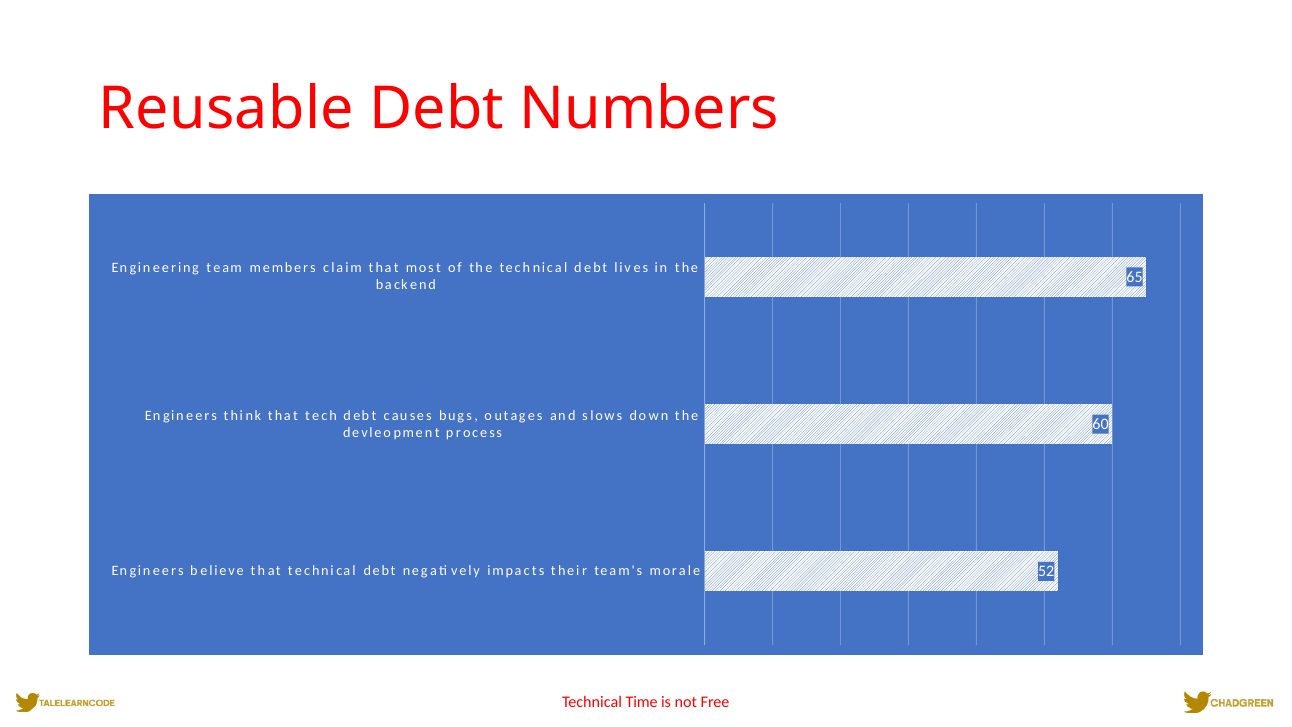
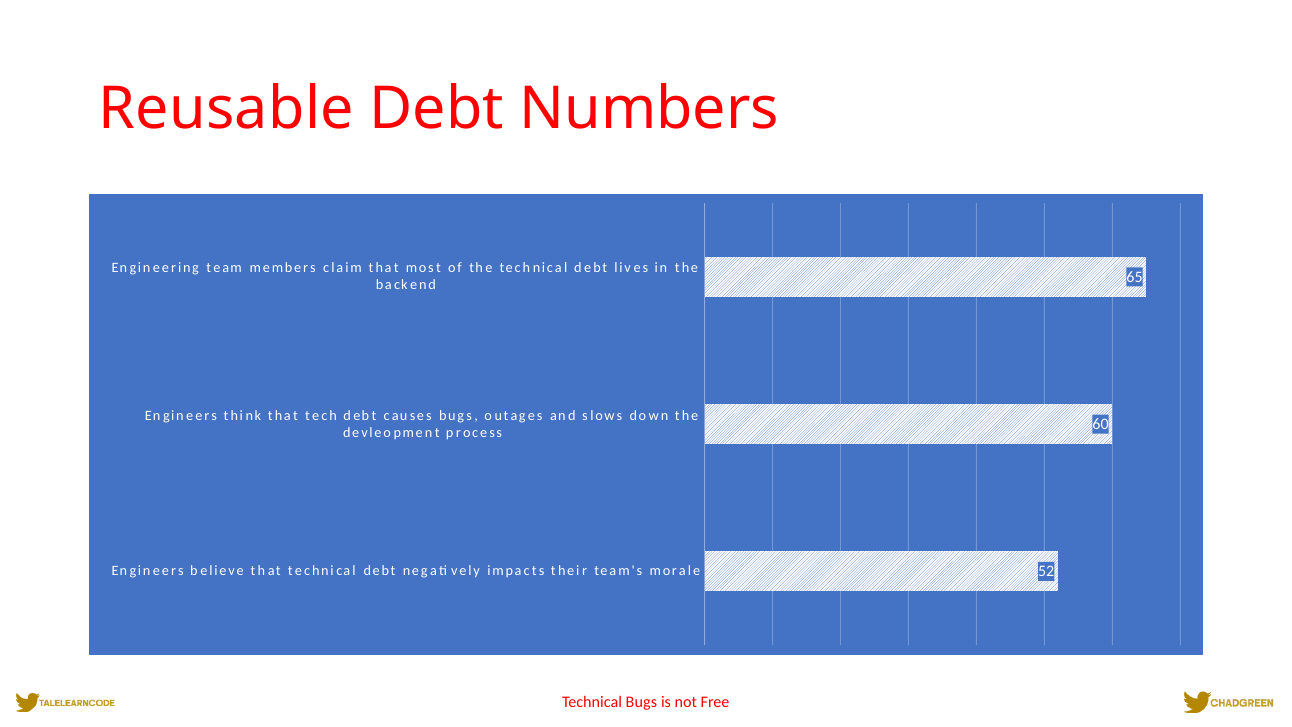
Technical Time: Time -> Bugs (641, 702)
